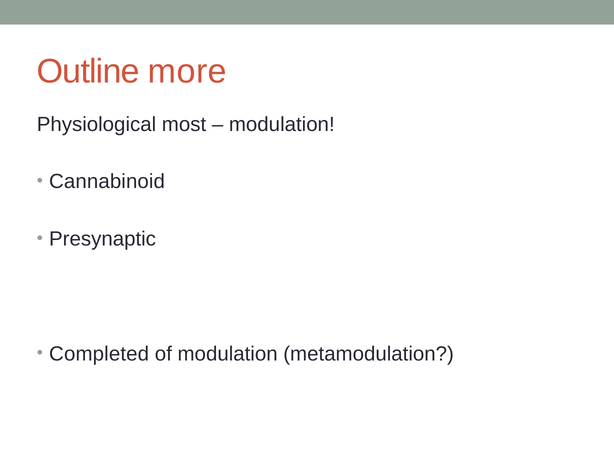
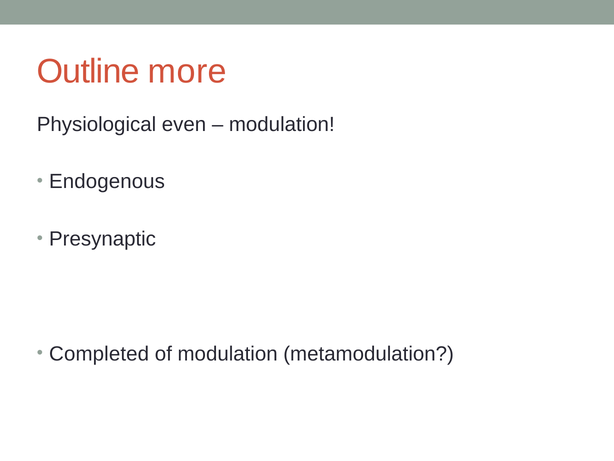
most: most -> even (184, 124)
Cannabinoid: Cannabinoid -> Endogenous (107, 182)
